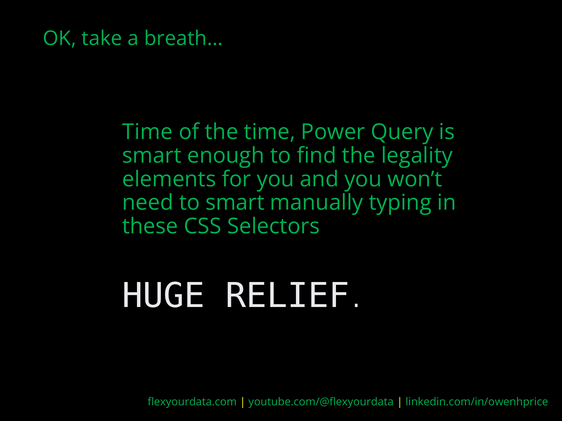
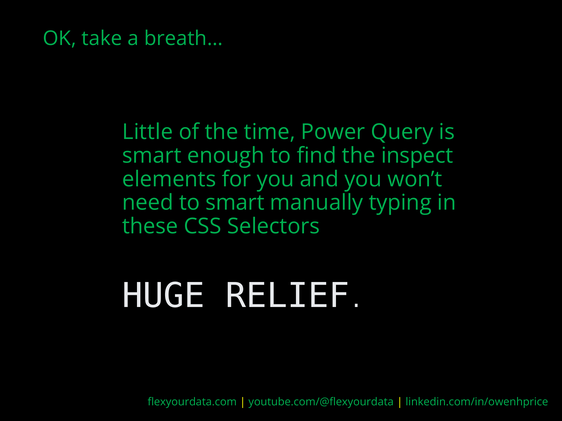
Time: Time -> Little (148, 132)
legality: legality -> inspect (417, 156)
